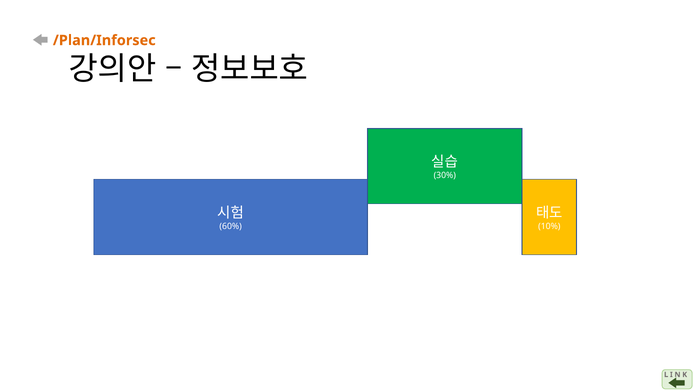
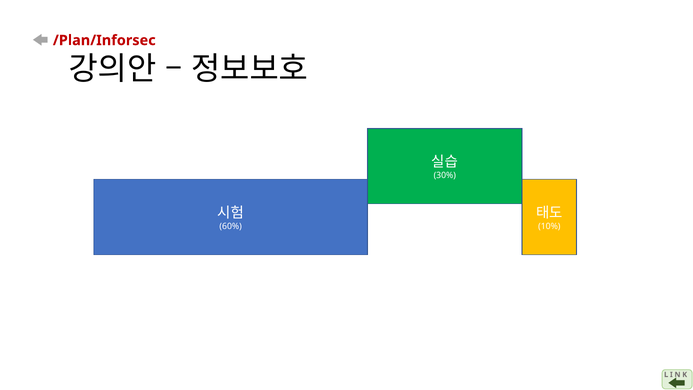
/Plan/Inforsec colour: orange -> red (104, 40)
